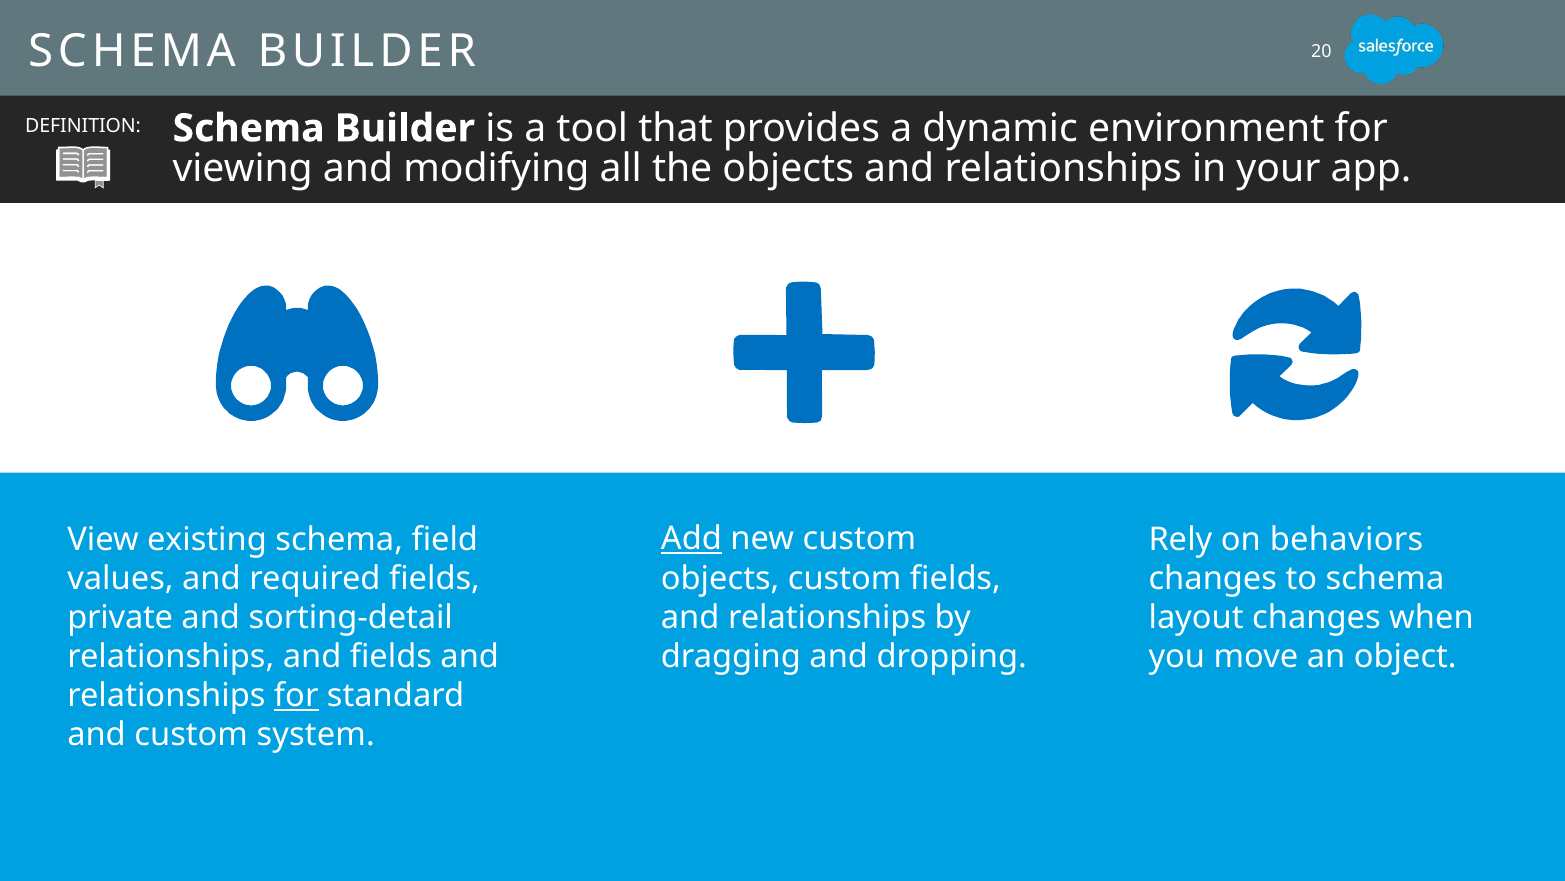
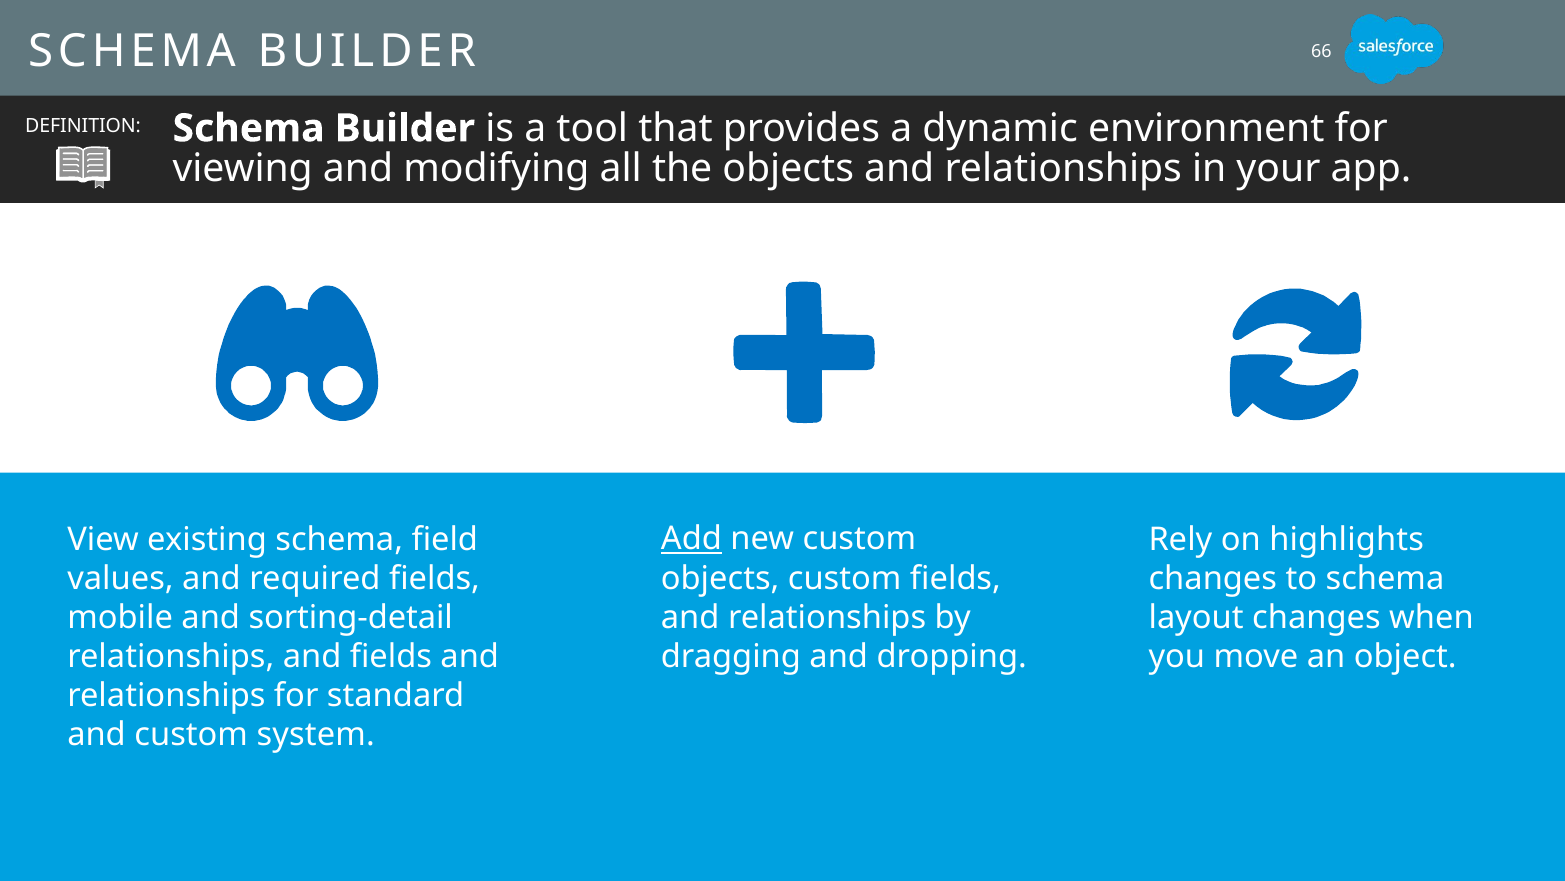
20: 20 -> 66 (1321, 51)
behaviors: behaviors -> highlights (1347, 539)
private: private -> mobile (120, 617)
for underline: present -> none (296, 696)
